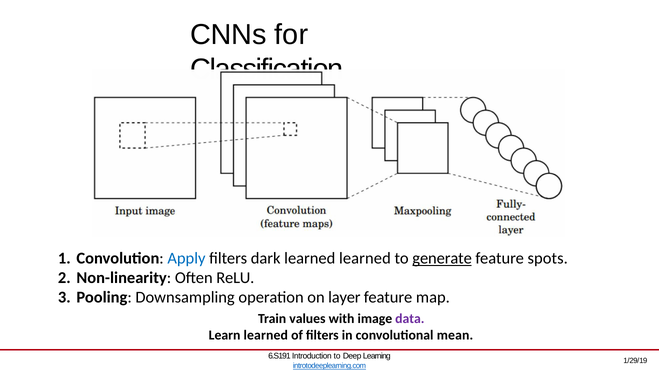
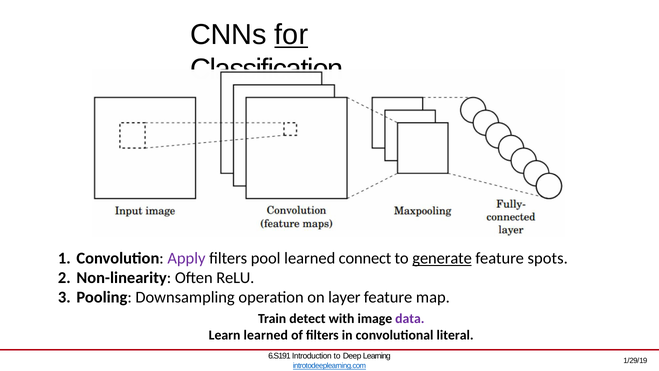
for underline: none -> present (291, 35)
Apply colour: blue -> purple (186, 258)
dark: dark -> pool (266, 258)
learned learned: learned -> connect (365, 258)
values: values -> detect (307, 318)
mean: mean -> literal (455, 335)
